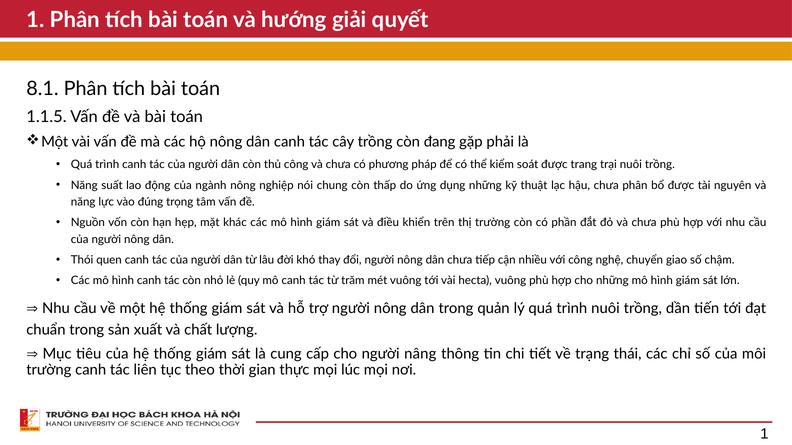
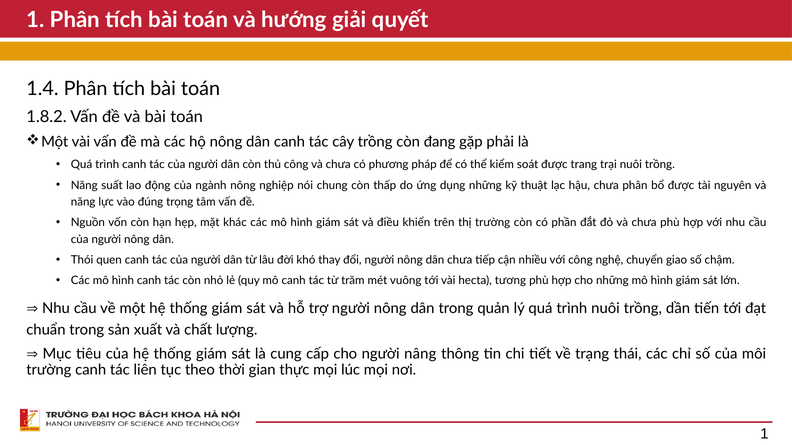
8.1: 8.1 -> 1.4 (42, 89)
1.1.5: 1.1.5 -> 1.8.2 (47, 117)
hecta vuông: vuông -> tương (510, 281)
